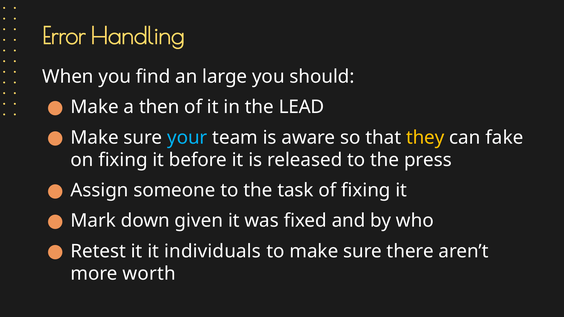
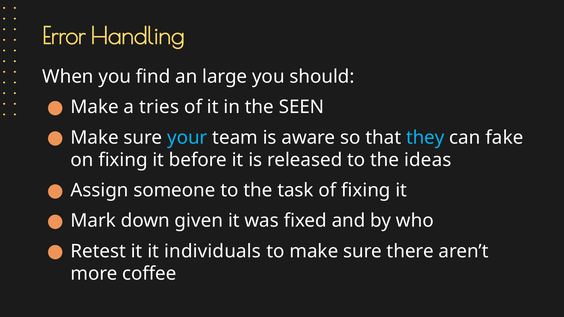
then: then -> tries (159, 107)
LEAD: LEAD -> SEEN (301, 107)
they colour: yellow -> light blue (425, 138)
press: press -> ideas (428, 160)
worth: worth -> coffee (149, 274)
